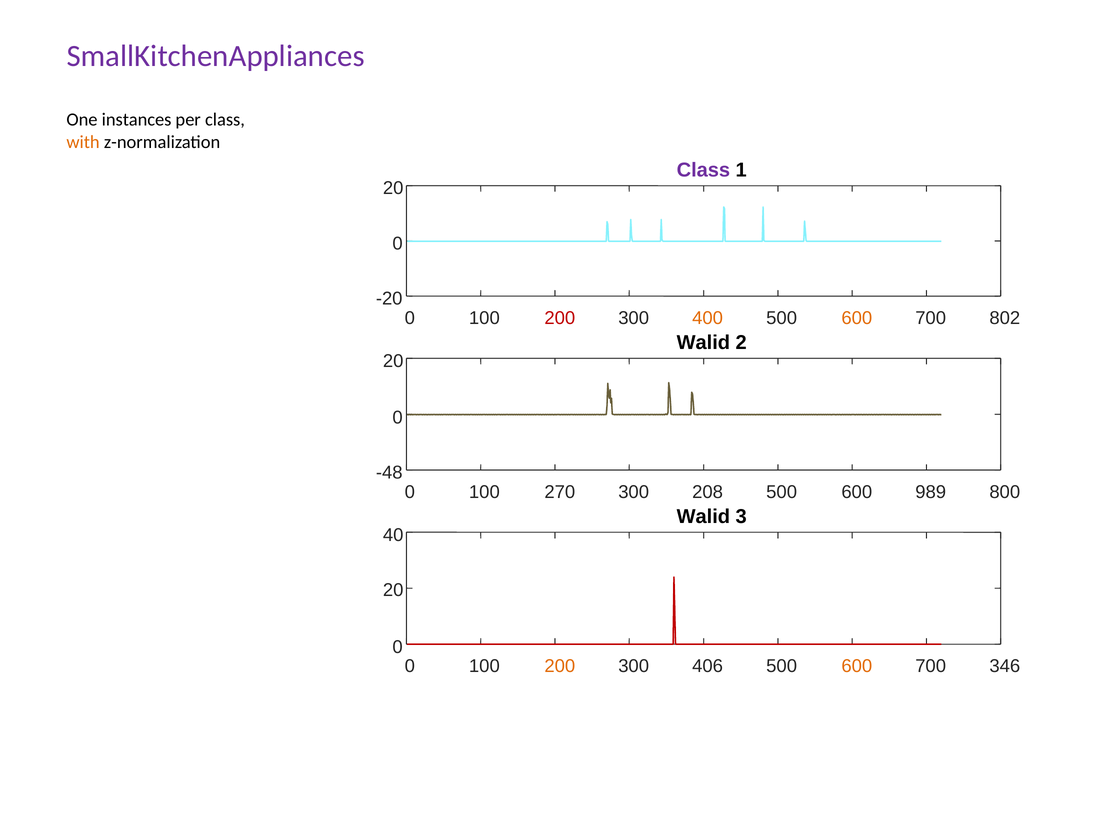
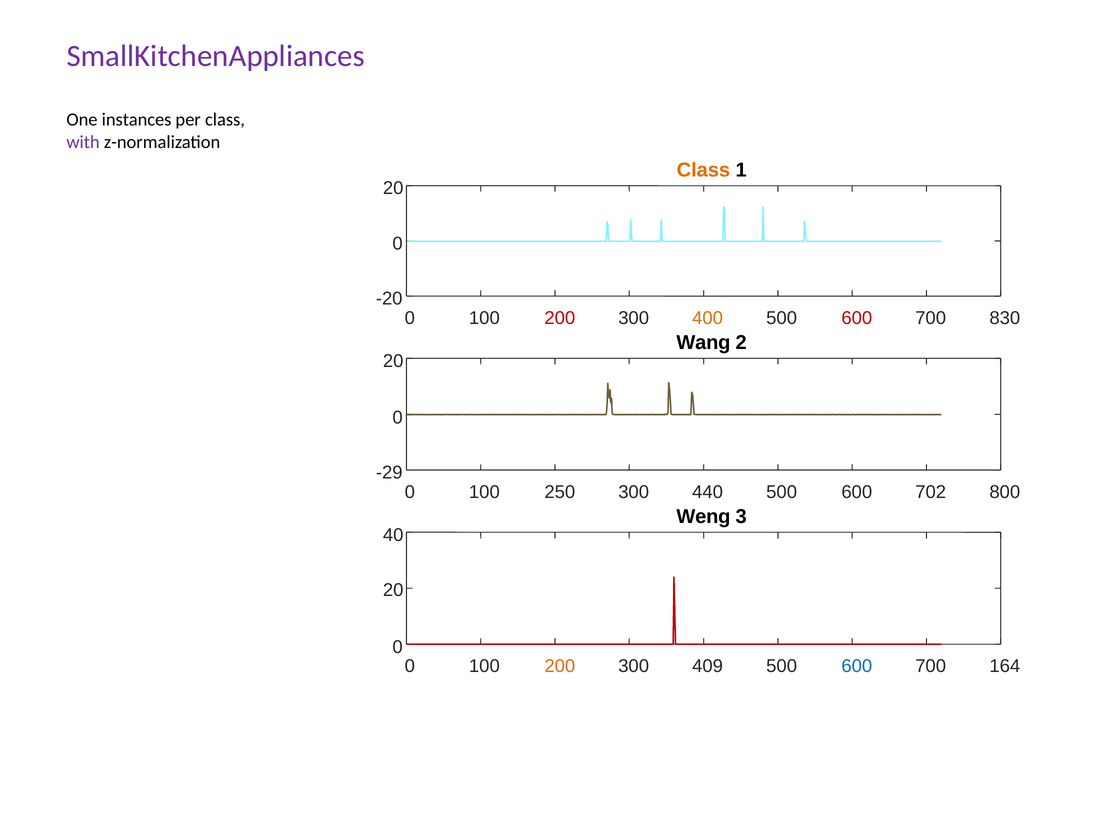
with colour: orange -> purple (83, 142)
Class colour: purple -> orange (703, 170)
600 colour: orange -> red (857, 318)
802: 802 -> 830 (1005, 318)
Walid: Walid -> Wang (703, 343)
-48: -48 -> -29 (389, 472)
270: 270 -> 250 (560, 492)
208: 208 -> 440 (708, 492)
989: 989 -> 702 (931, 492)
Walid: Walid -> Weng (703, 516)
406: 406 -> 409 (708, 666)
600 colour: orange -> blue (857, 666)
346: 346 -> 164 (1005, 666)
